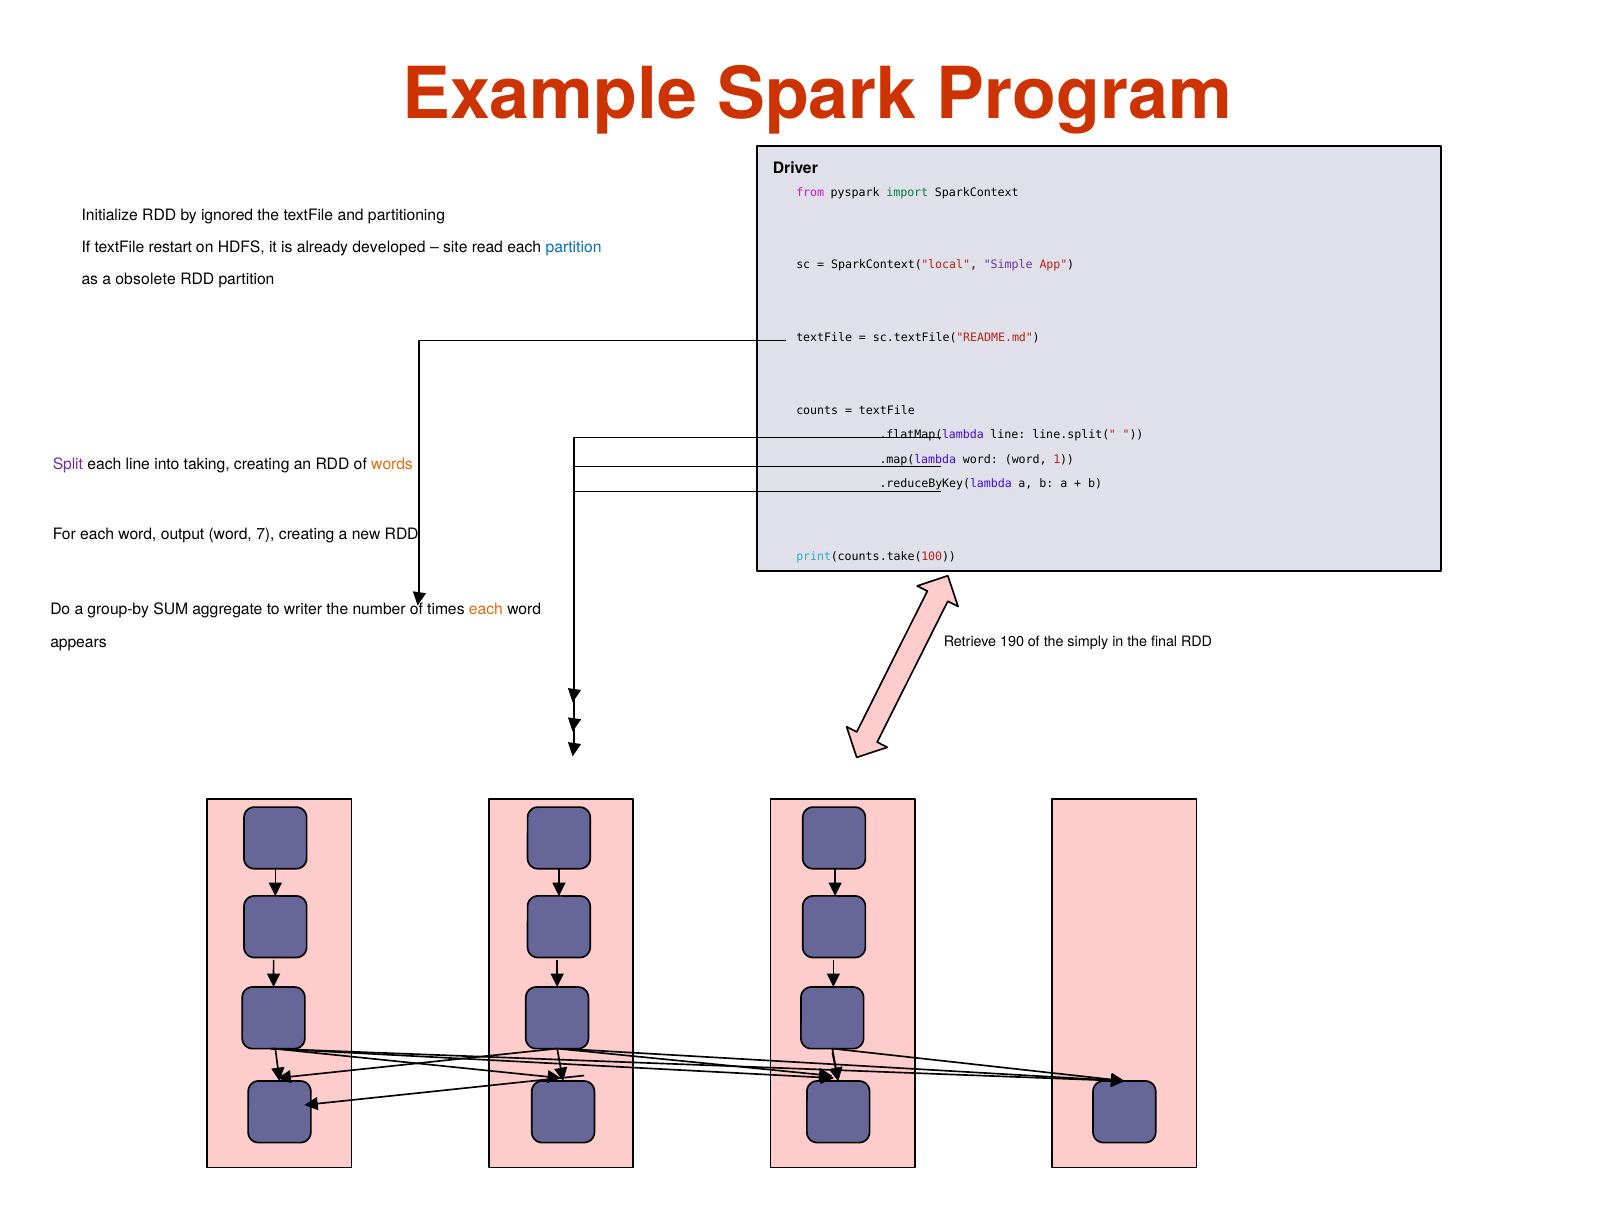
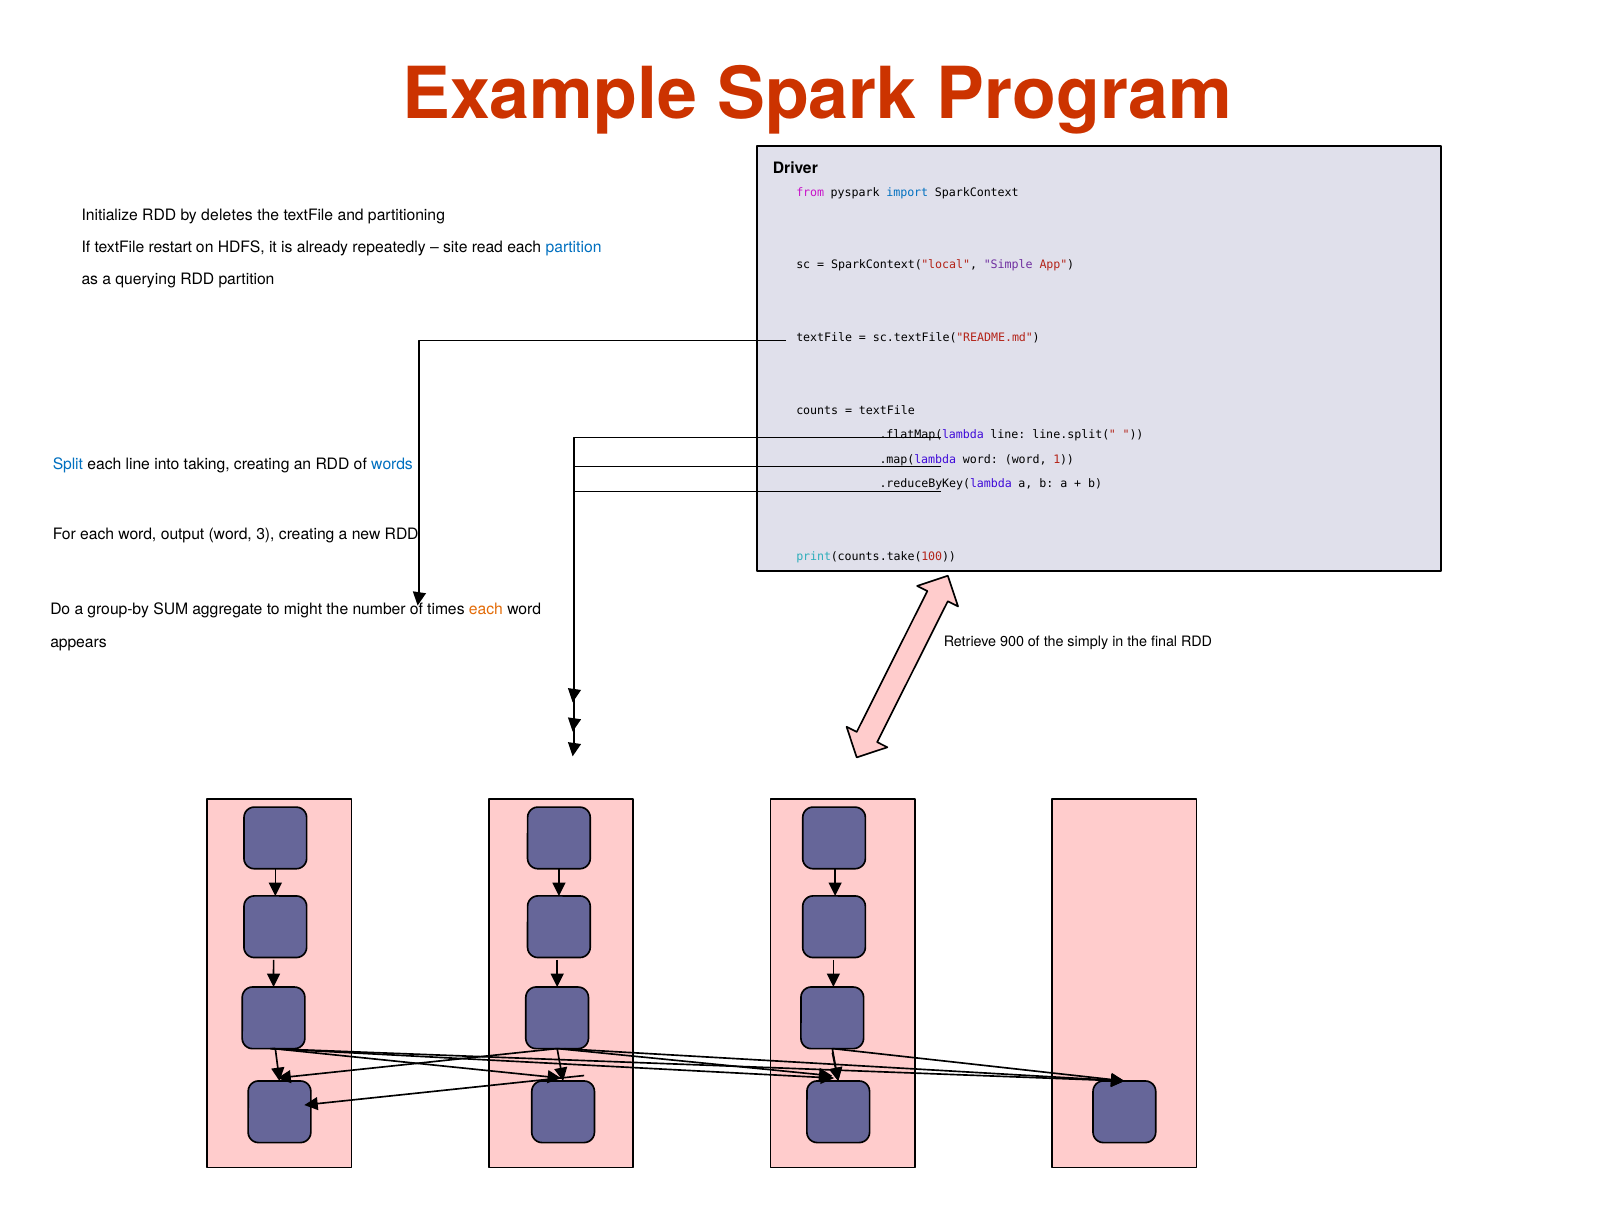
import colour: green -> blue (907, 192)
ignored: ignored -> deletes (227, 215)
developed: developed -> repeatedly (389, 247)
obsolete: obsolete -> querying (146, 280)
Split colour: purple -> blue (68, 464)
words colour: orange -> blue (392, 464)
7: 7 -> 3 (265, 534)
writer: writer -> might (303, 609)
190: 190 -> 900 (1012, 642)
